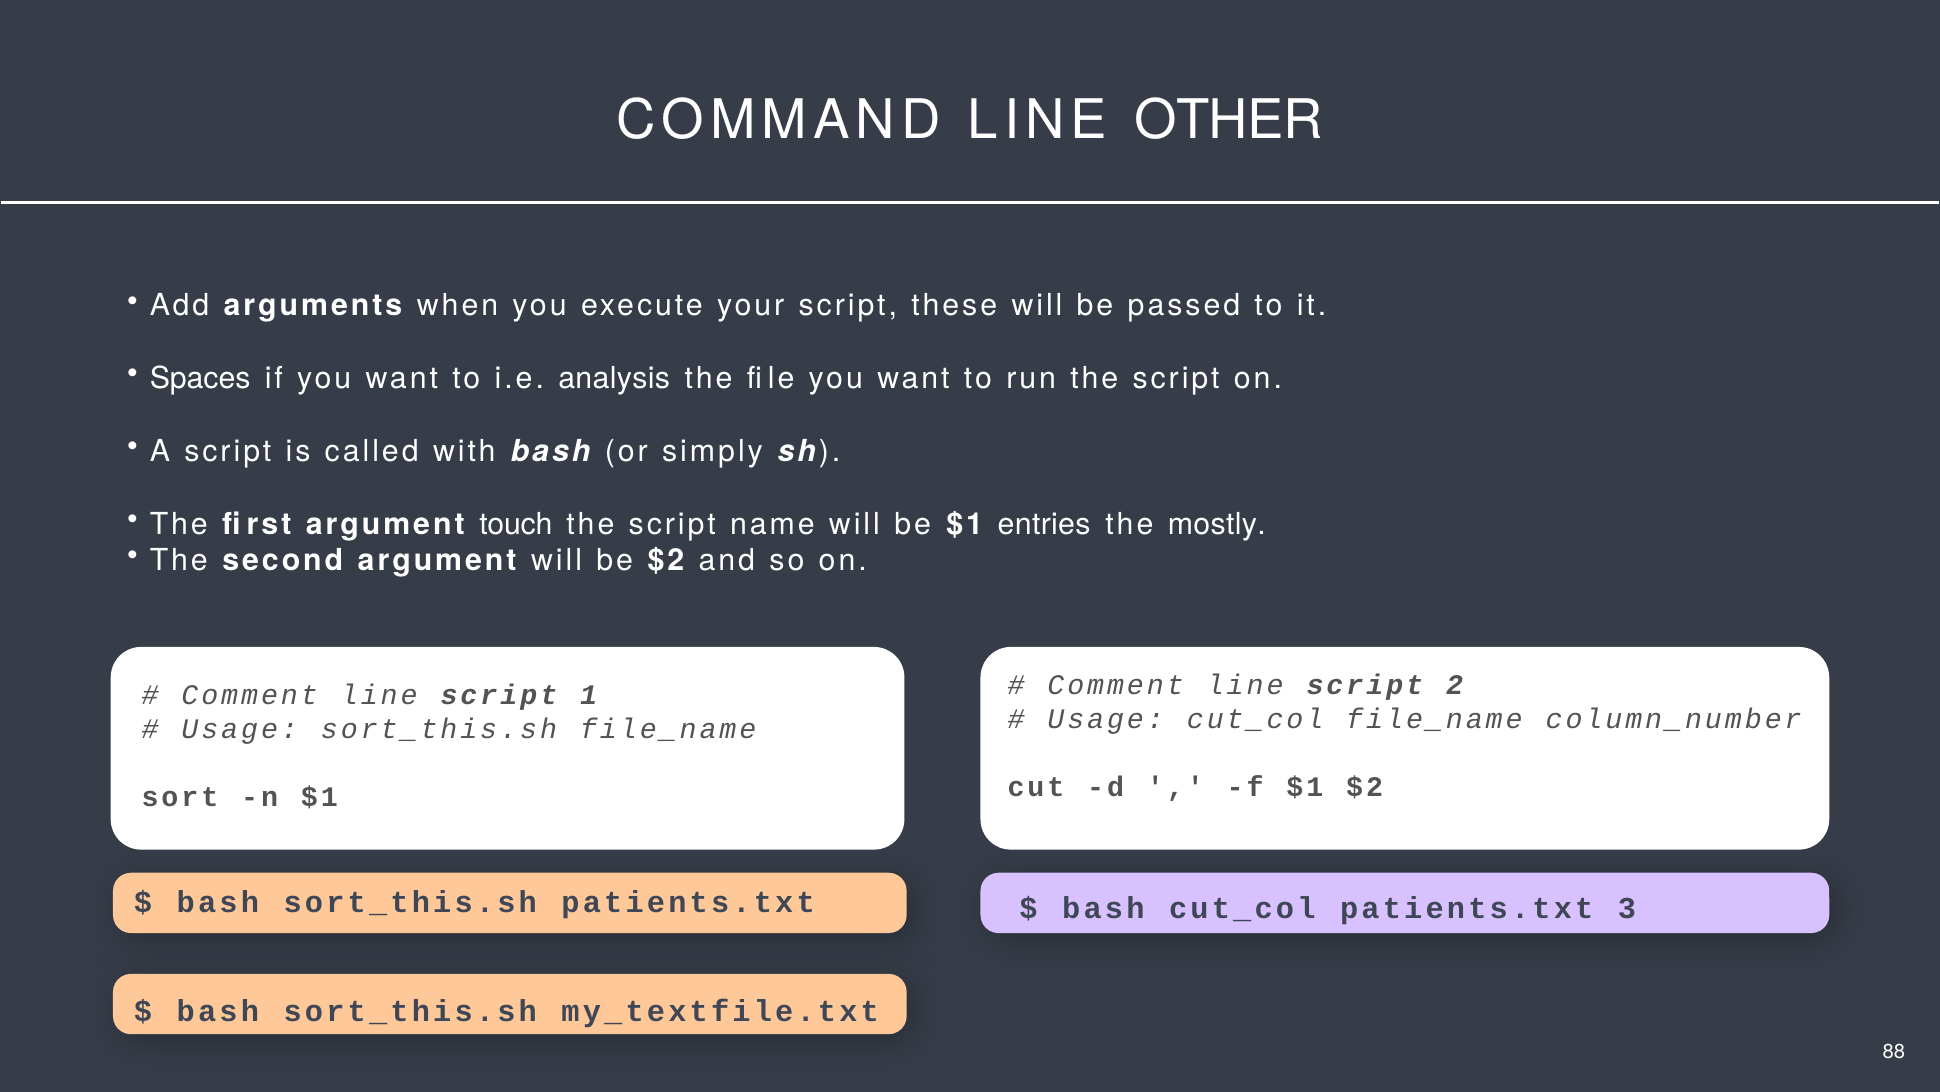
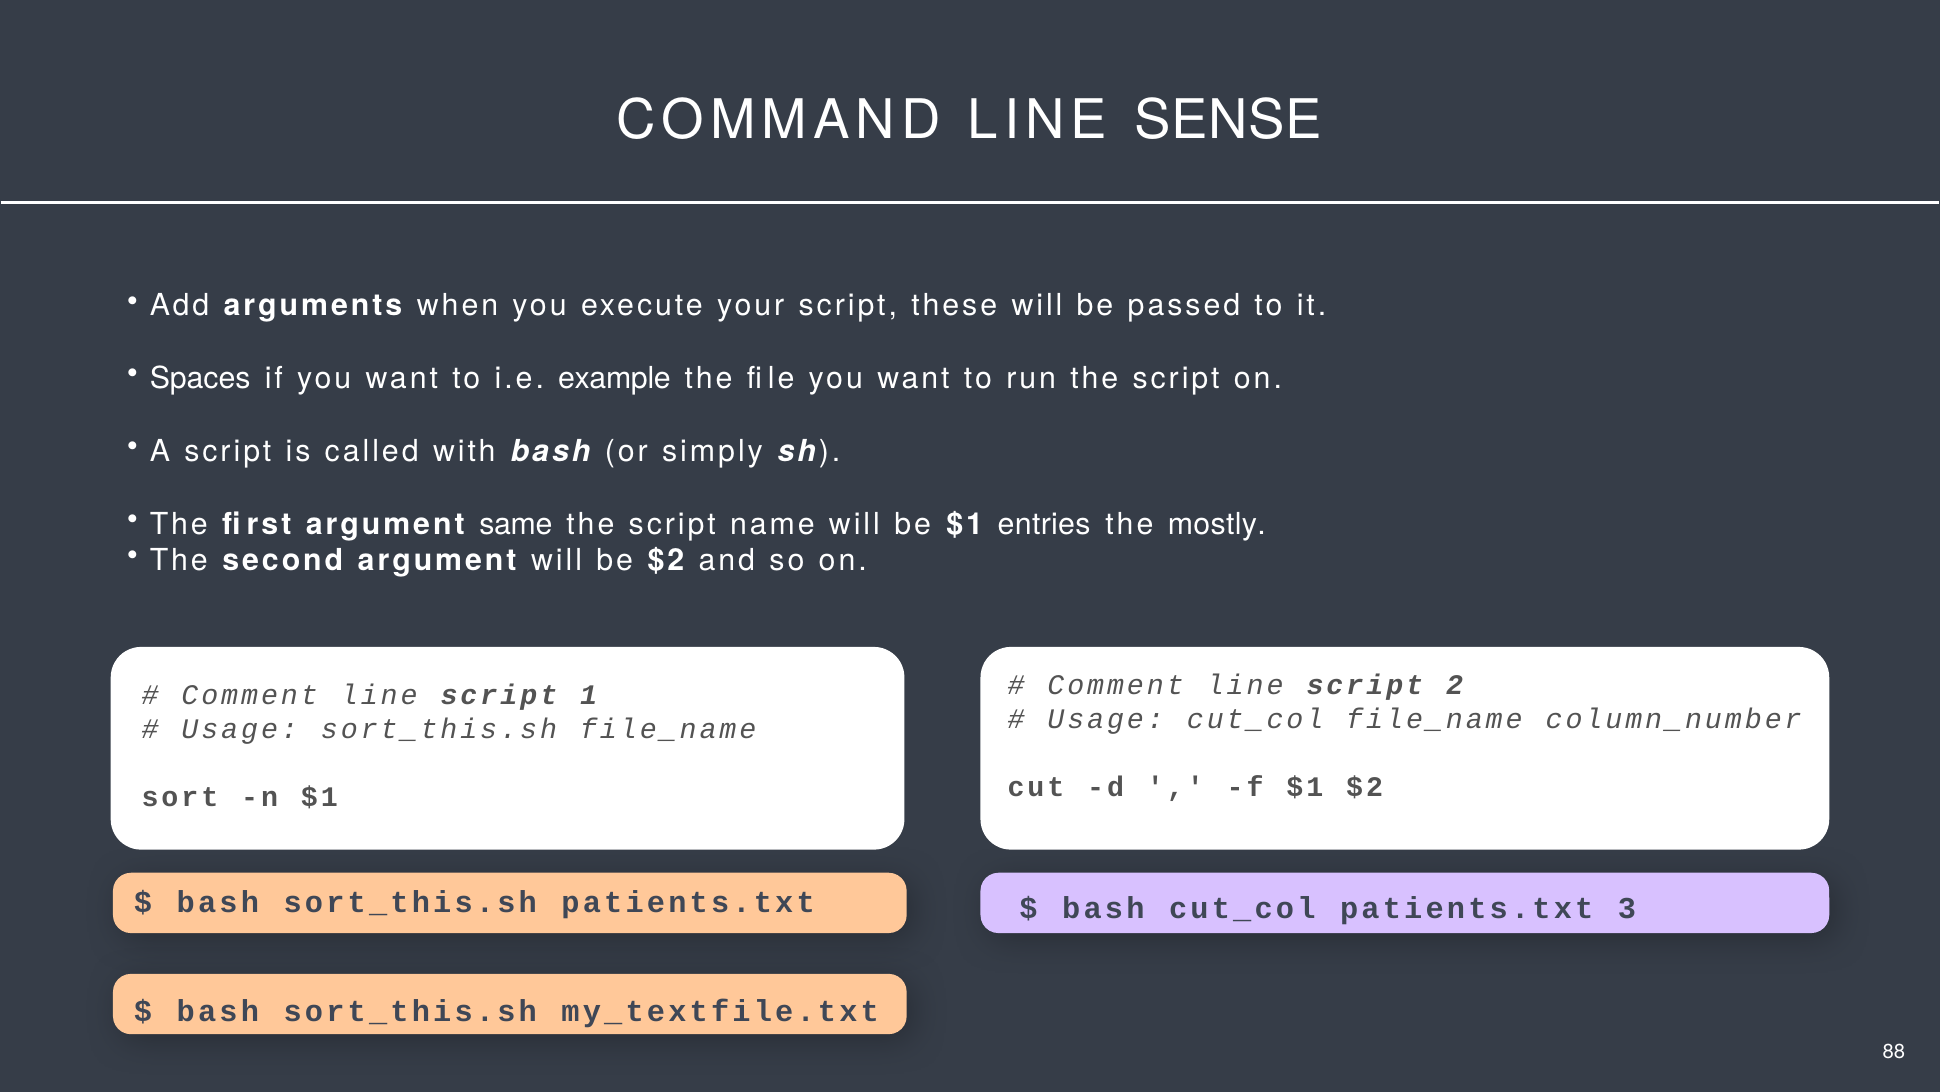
OTHER: OTHER -> SENSE (1228, 120)
analysis: analysis -> example (614, 379)
touch: touch -> same (516, 524)
